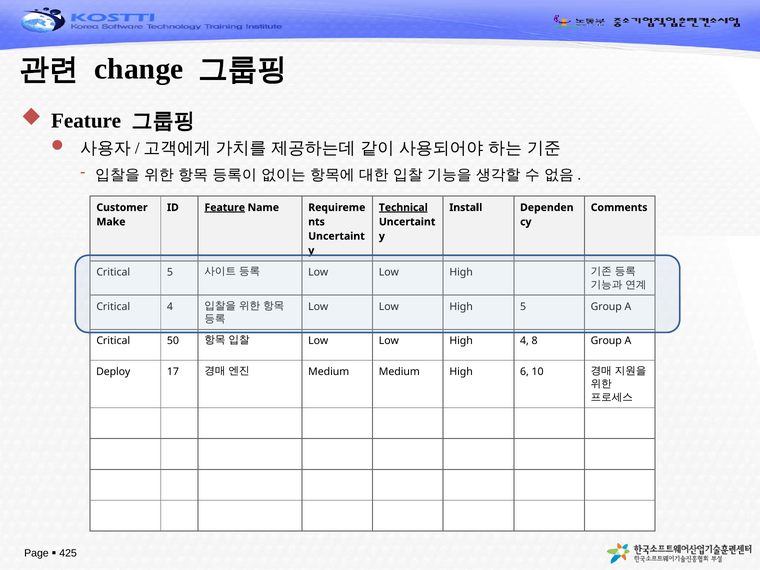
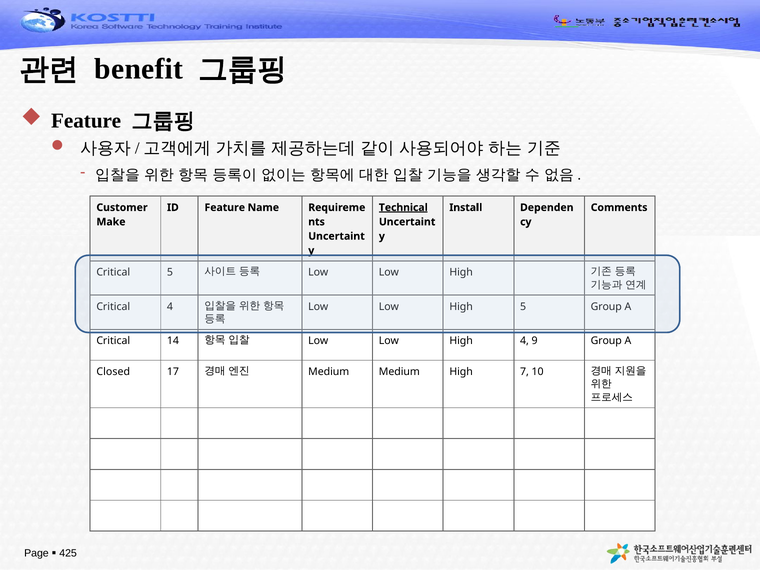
change: change -> benefit (139, 69)
Feature underline: present -> none (225, 208)
50: 50 -> 14 (173, 341)
8: 8 -> 9 (535, 341)
Deploy: Deploy -> Closed (113, 372)
6: 6 -> 7 (525, 372)
